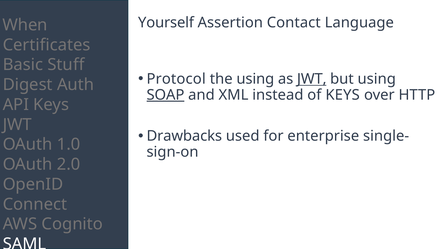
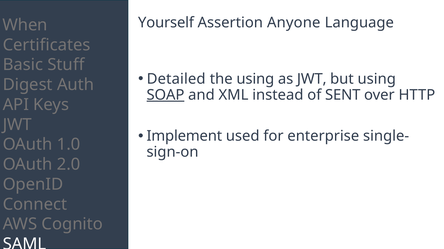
Contact: Contact -> Anyone (294, 23)
Protocol: Protocol -> Detailed (176, 79)
JWT underline: present -> none (312, 79)
of KEYS: KEYS -> SENT (343, 95)
Drawbacks: Drawbacks -> Implement (184, 136)
